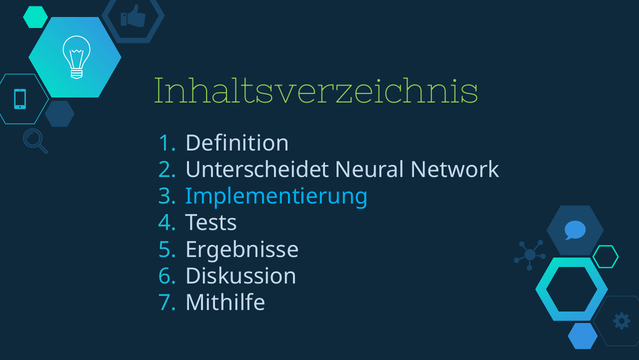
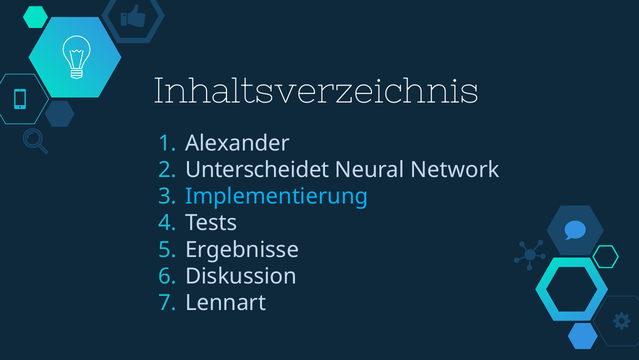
Inhaltsverzeichnis colour: light green -> white (316, 91)
Definition: Definition -> Alexander (237, 143)
Mithilfe: Mithilfe -> Lennart (226, 303)
